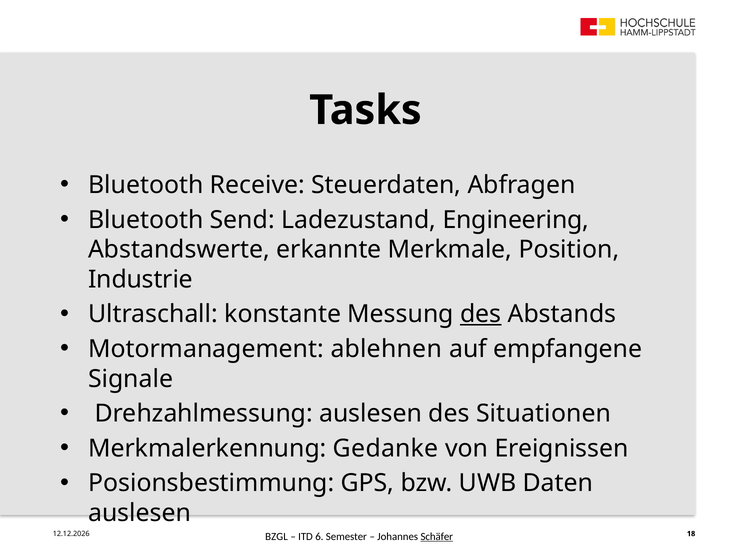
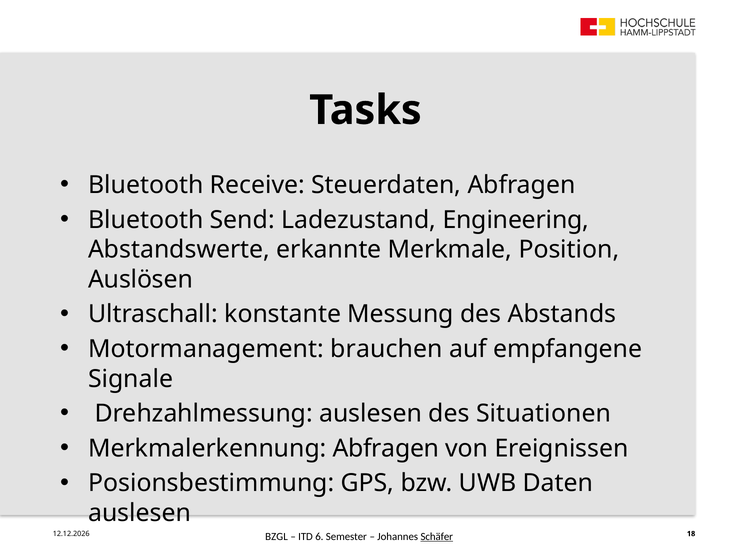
Industrie: Industrie -> Auslösen (141, 279)
des underline: present -> none (481, 314)
ablehnen: ablehnen -> brauchen (386, 349)
Merkmalerkennung Gedanke: Gedanke -> Abfragen (386, 448)
